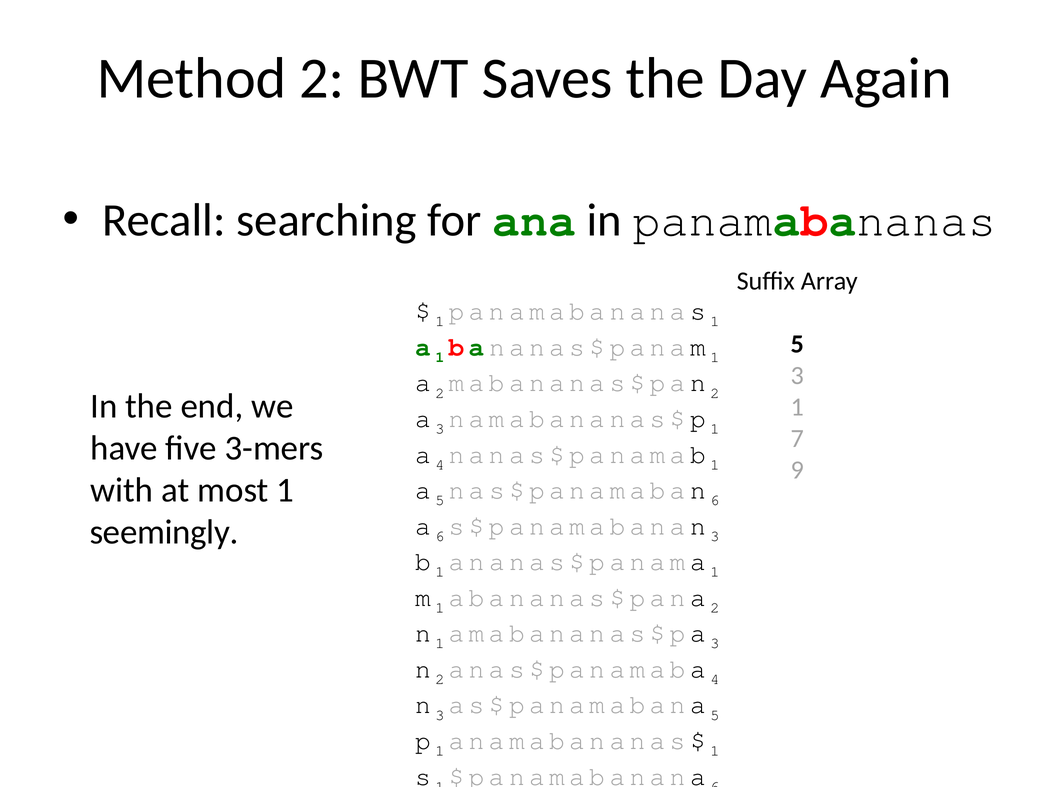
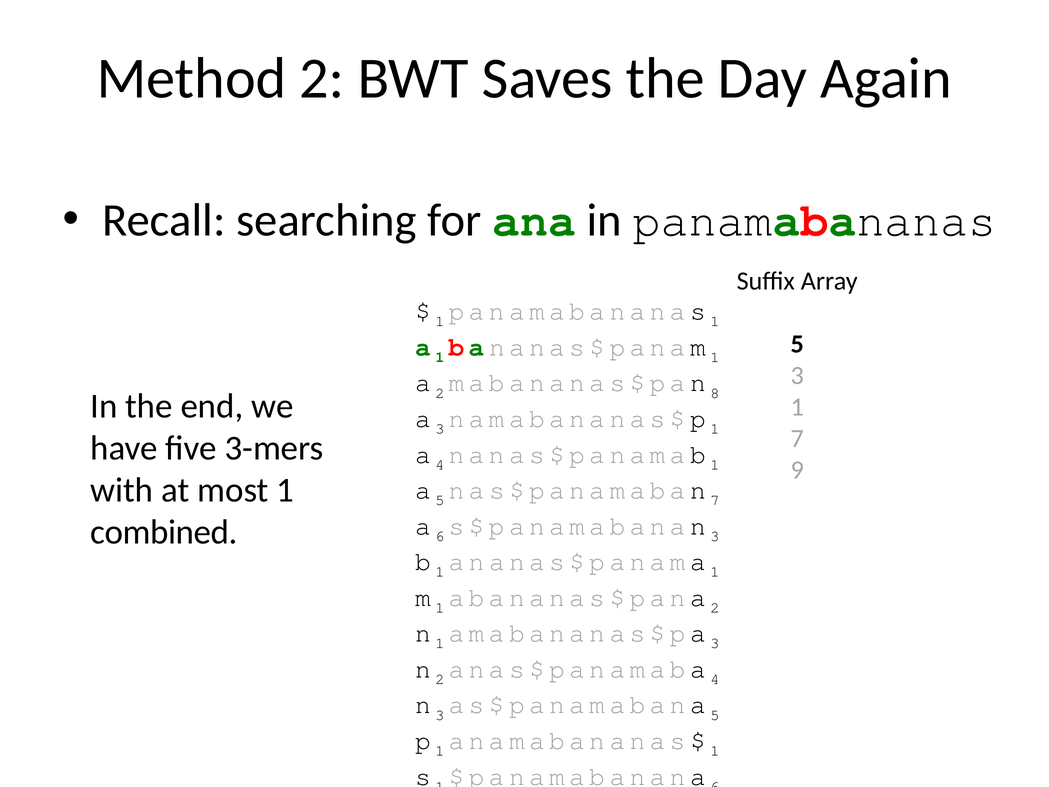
2: 2 -> 8 (715, 393)
6: 6 -> 7 (715, 500)
seemingly: seemingly -> combined (164, 532)
